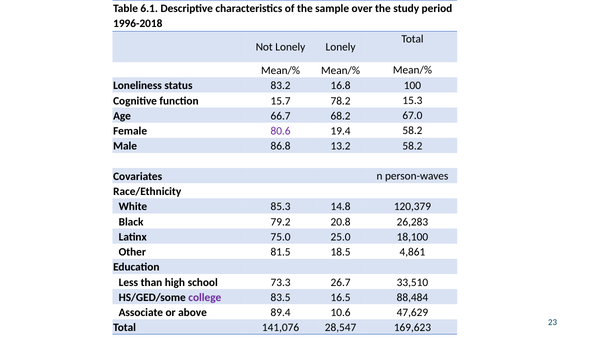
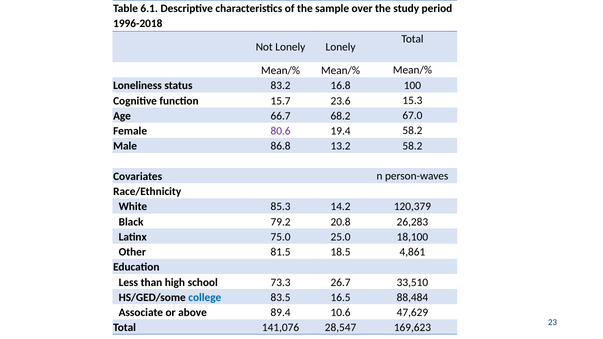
78.2: 78.2 -> 23.6 (341, 101)
14.8: 14.8 -> 14.2 (341, 207)
college colour: purple -> blue (205, 298)
